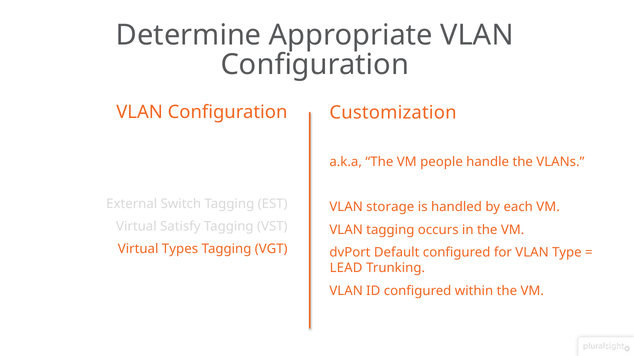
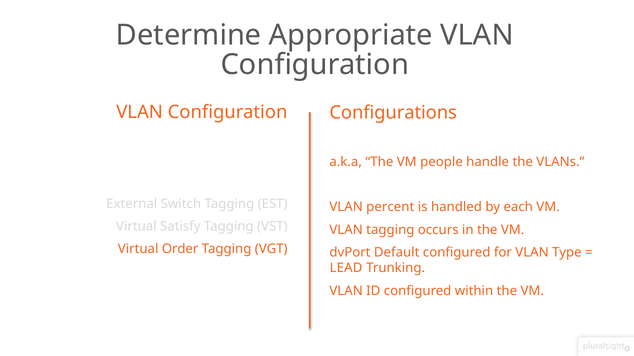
Customization: Customization -> Configurations (393, 113)
storage: storage -> percent (390, 207)
Types: Types -> Order (180, 249)
